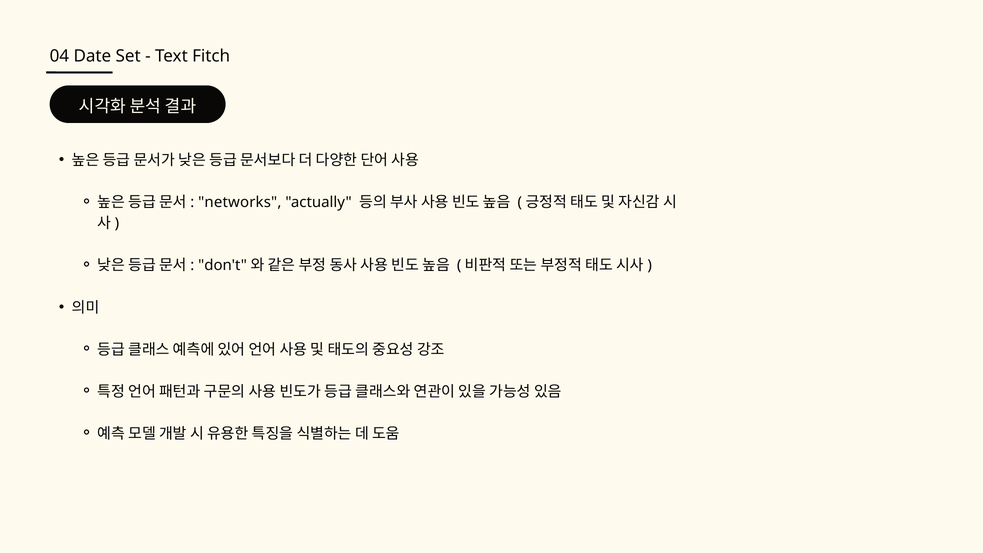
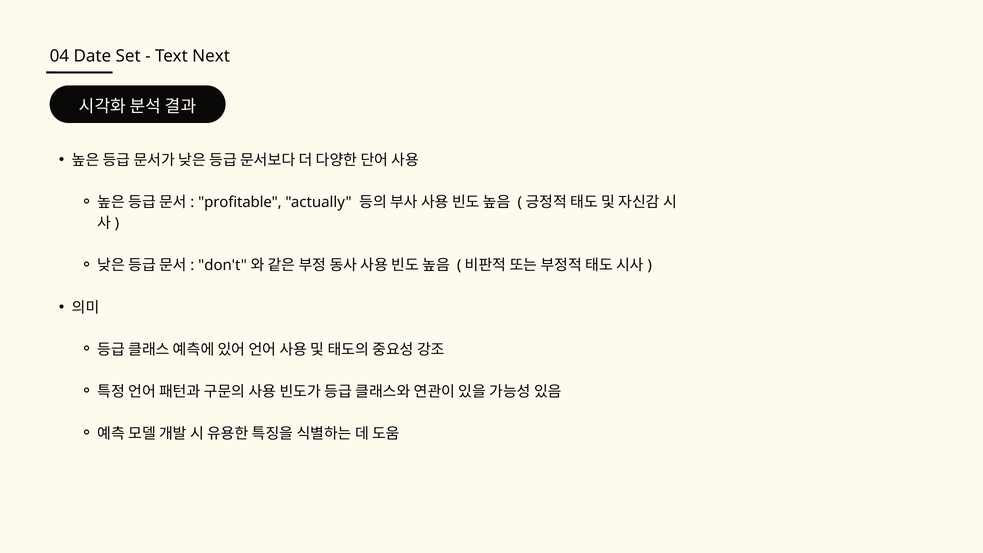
Fitch: Fitch -> Next (211, 56)
networks: networks -> profitable (240, 202)
